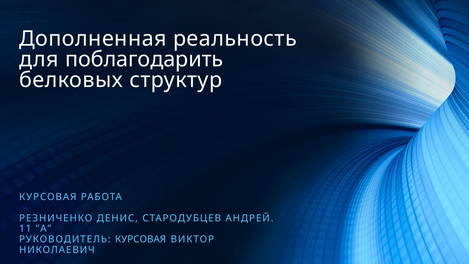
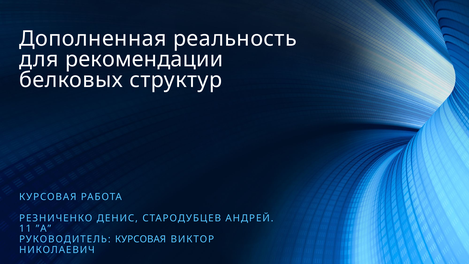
поблагодарить: поблагодарить -> рекомендации (144, 60)
